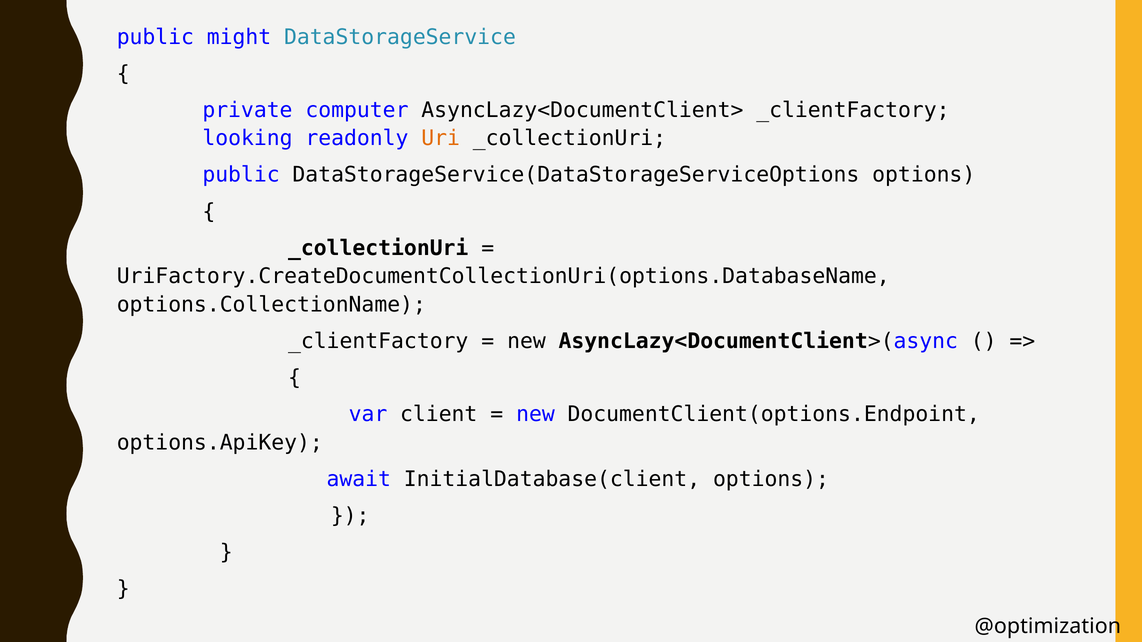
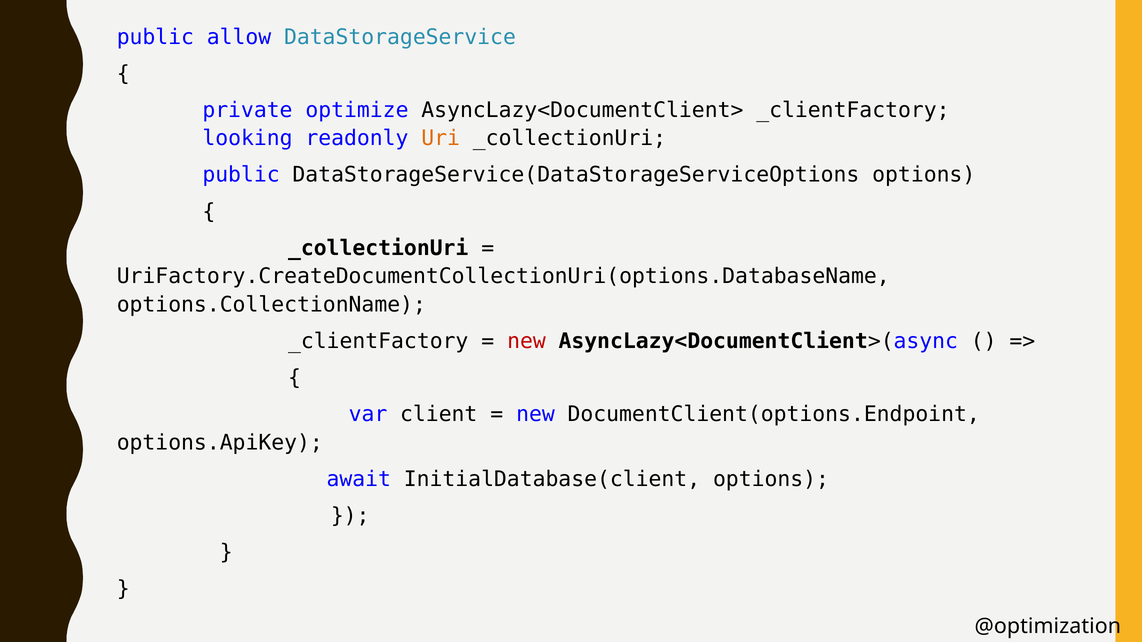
might: might -> allow (239, 37)
computer: computer -> optimize (357, 110)
new colour: black -> red (526, 341)
